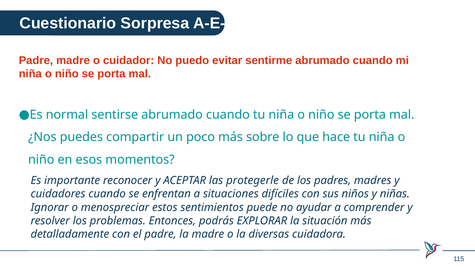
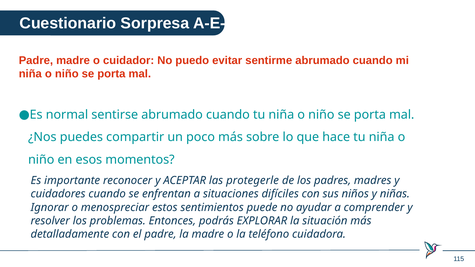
diversas: diversas -> teléfono (269, 234)
